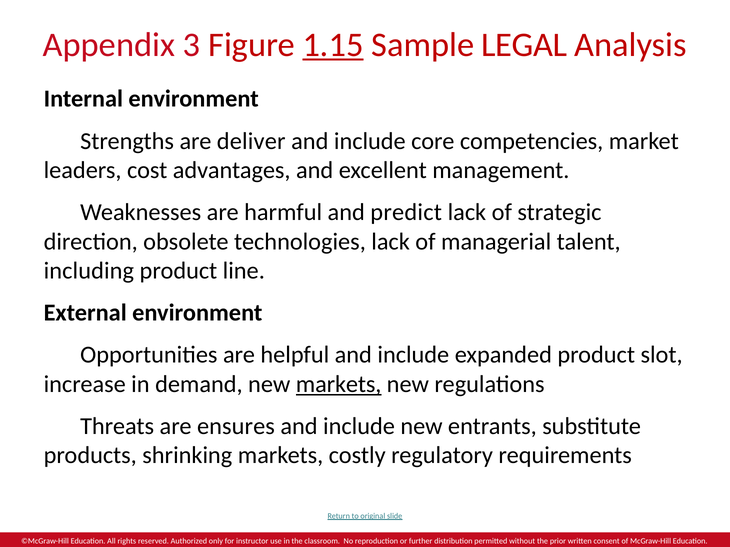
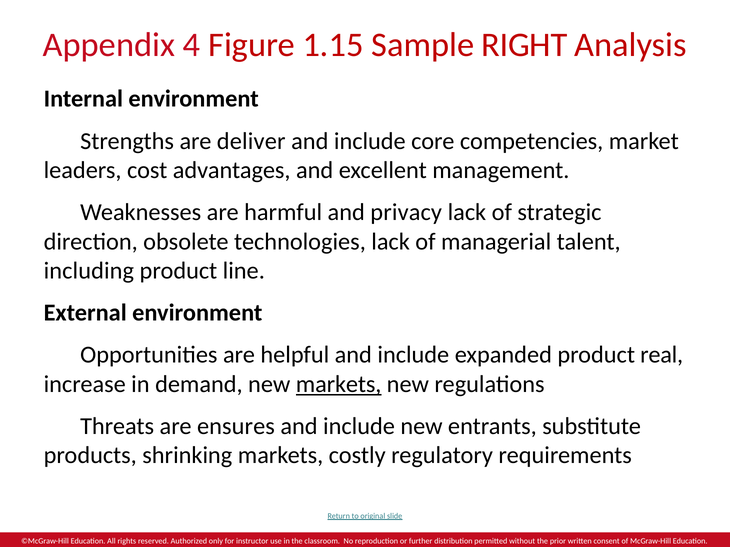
3: 3 -> 4 (191, 45)
1.15 underline: present -> none (333, 45)
LEGAL: LEGAL -> RIGHT (524, 45)
predict: predict -> privacy (406, 213)
slot: slot -> real (662, 355)
